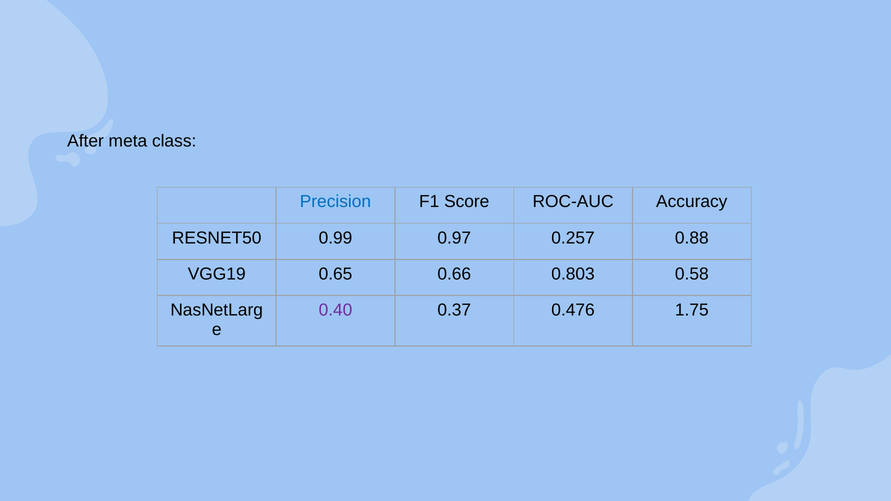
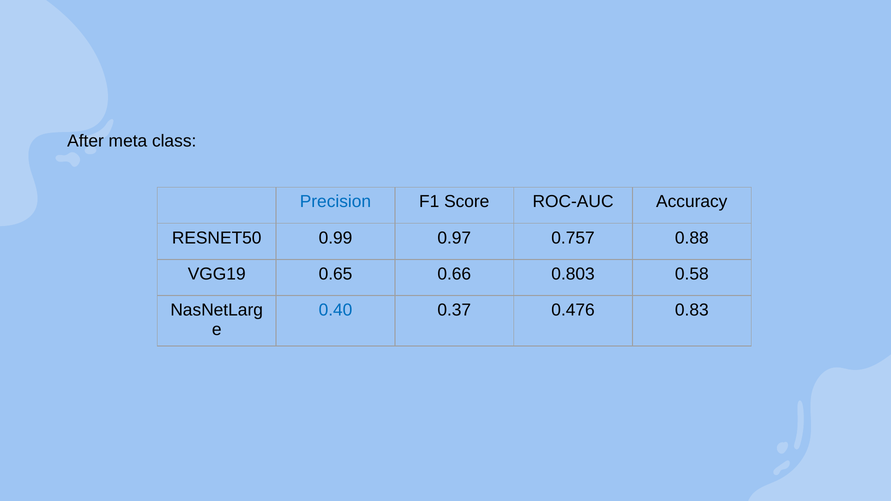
0.257: 0.257 -> 0.757 (573, 238)
0.40 colour: purple -> blue (335, 310)
1.75: 1.75 -> 0.83 (692, 310)
